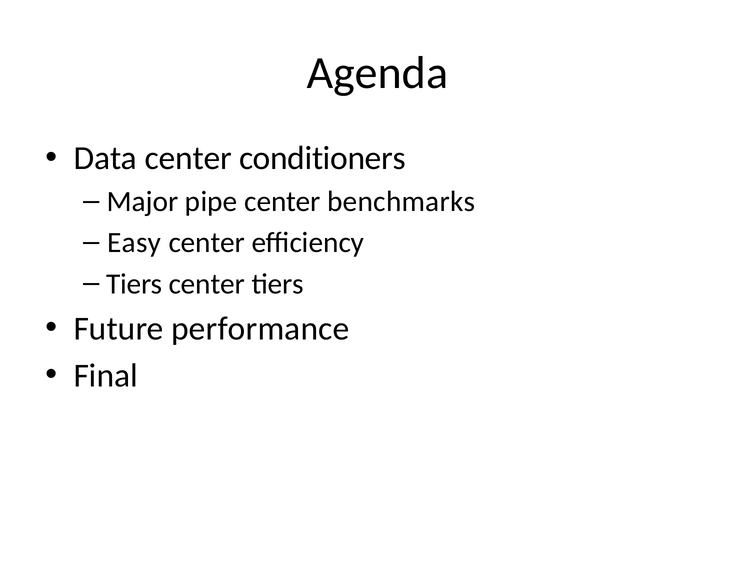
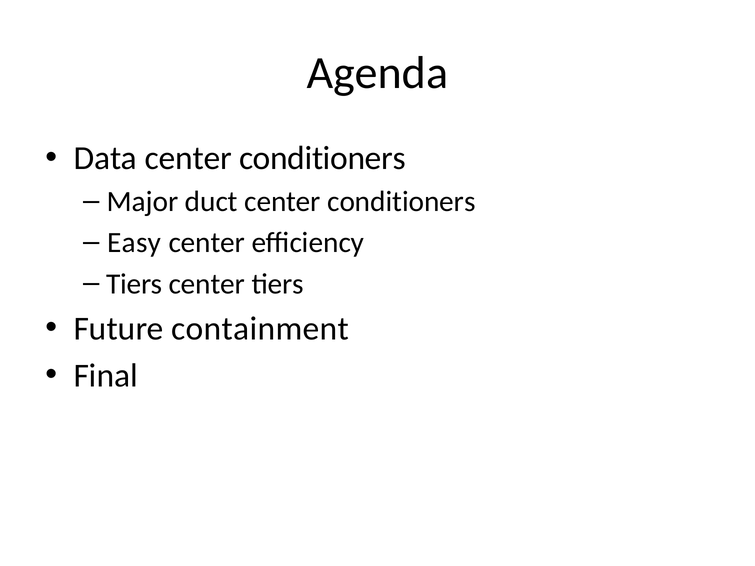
pipe: pipe -> duct (211, 202)
benchmarks: benchmarks -> conditioners (401, 202)
performance: performance -> containment (260, 329)
